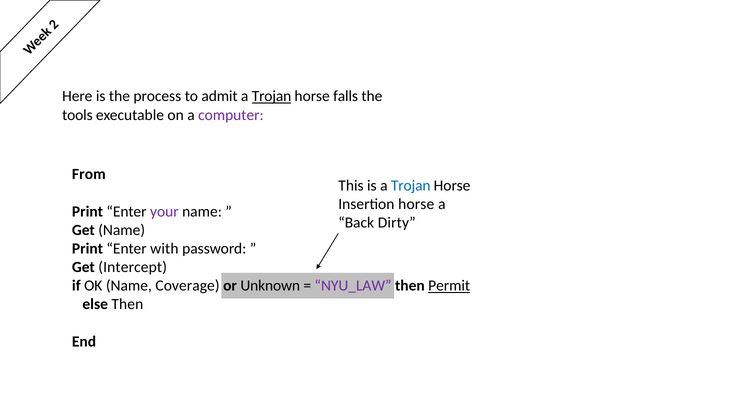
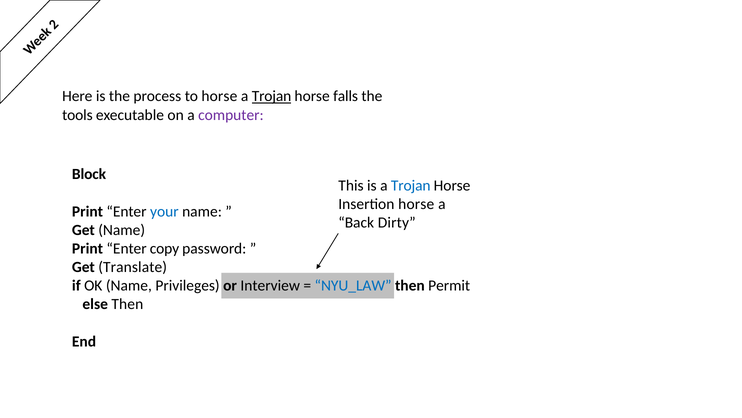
to admit: admit -> horse (219, 96)
From: From -> Block (89, 174)
your colour: purple -> blue (164, 211)
with: with -> copy (165, 248)
Intercept: Intercept -> Translate (133, 267)
Coverage: Coverage -> Privileges (188, 285)
Unknown: Unknown -> Interview (270, 285)
NYU_LAW colour: purple -> blue (353, 285)
Permit underline: present -> none (449, 285)
